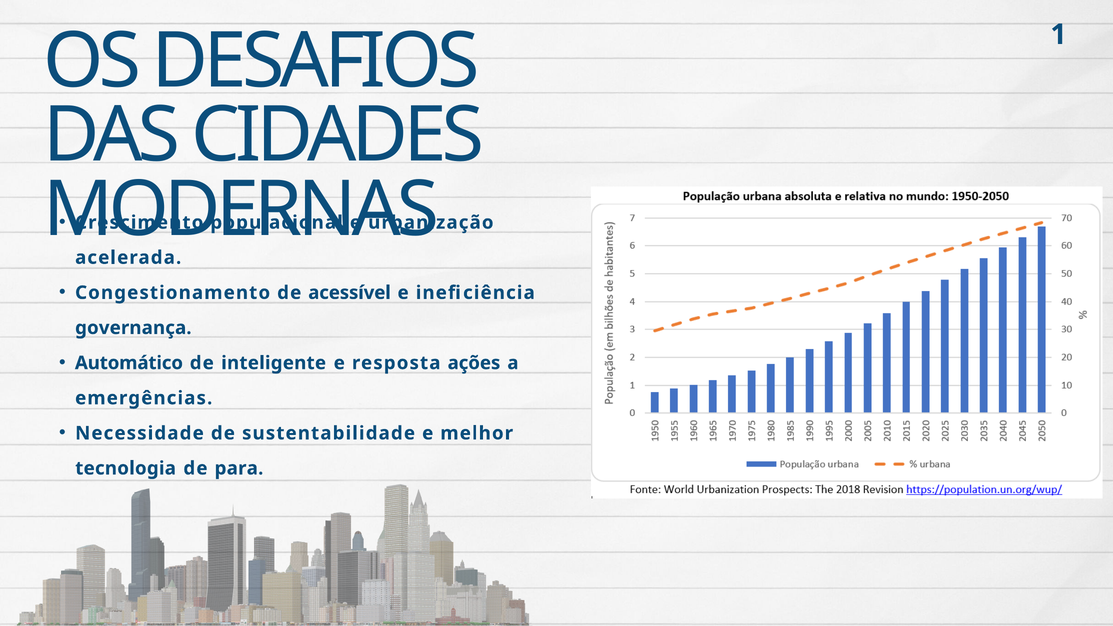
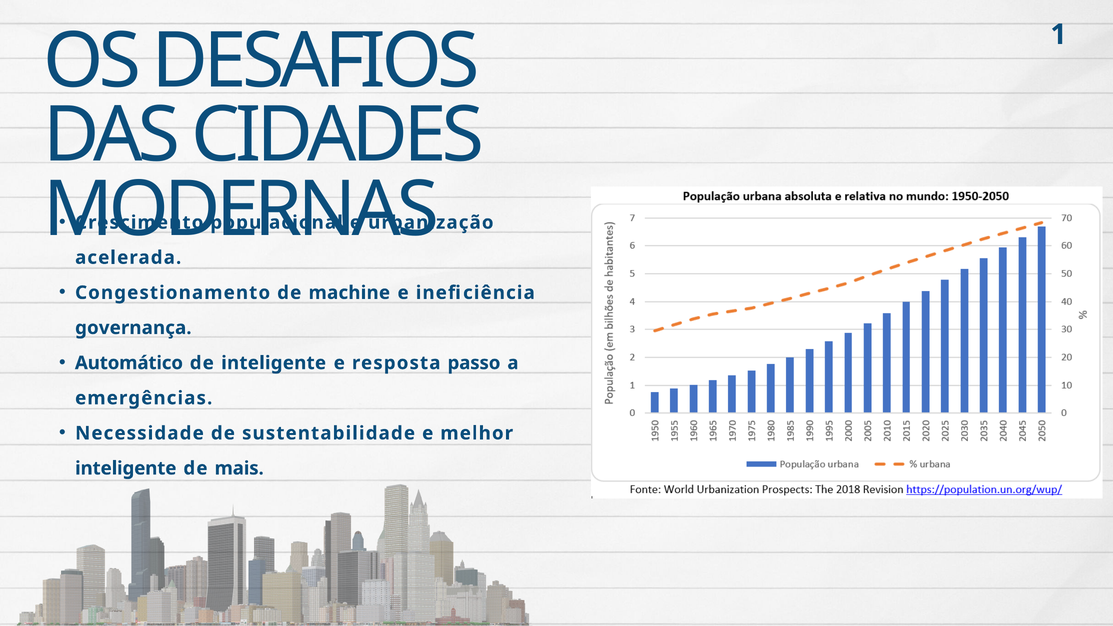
acessível: acessível -> machine (349, 293)
ações: ações -> passo (474, 363)
tecnologia: tecnologia -> inteligente (126, 468)
para: para -> mais (239, 468)
